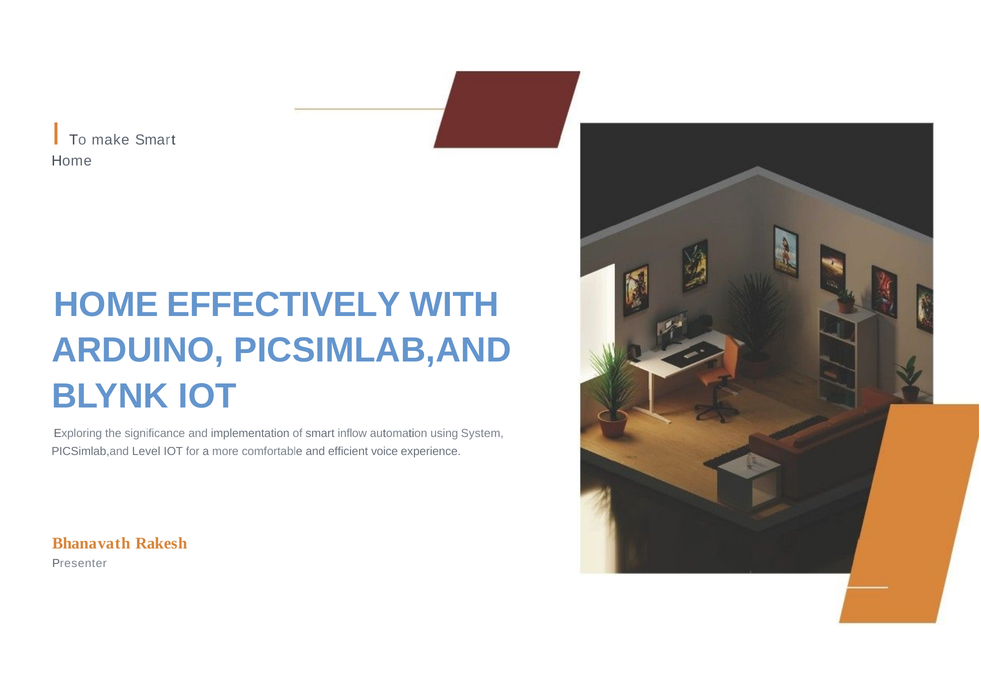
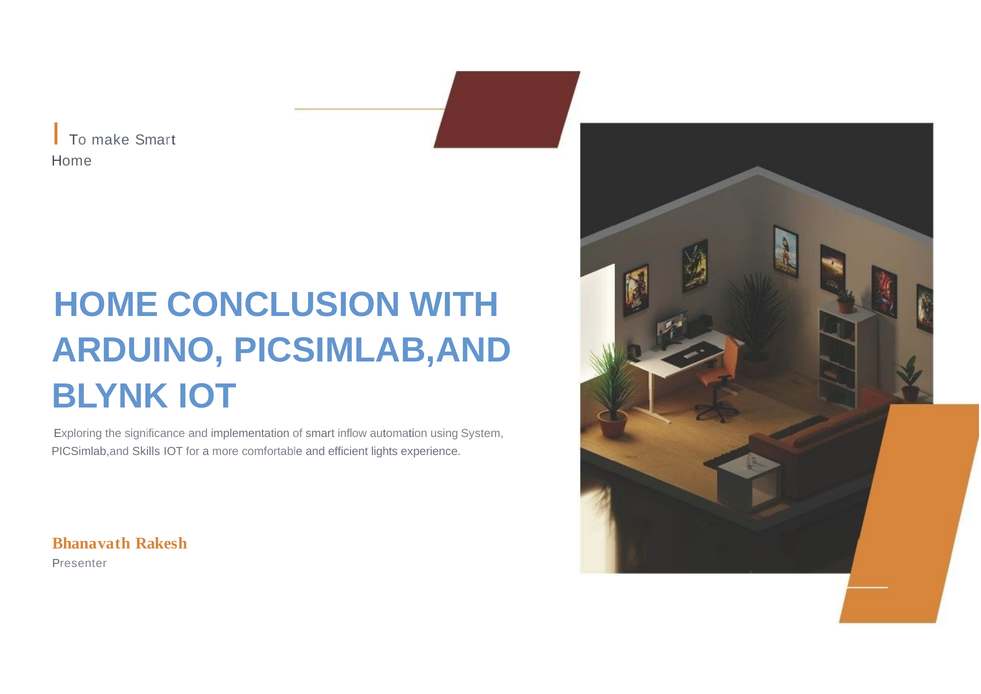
EFFECTIVELY: EFFECTIVELY -> CONCLUSION (284, 304)
Level: Level -> Skills (146, 451)
voice: voice -> lights (385, 451)
